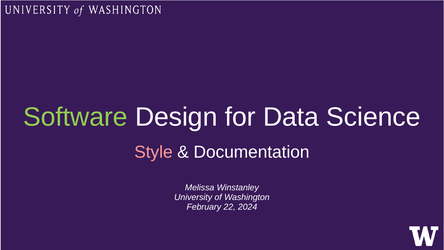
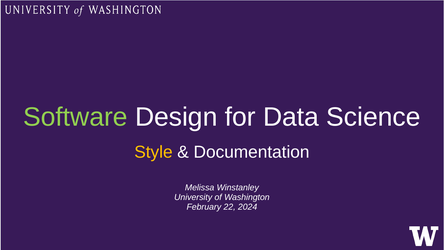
Style colour: pink -> yellow (153, 152)
